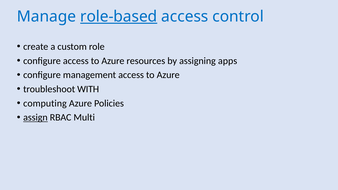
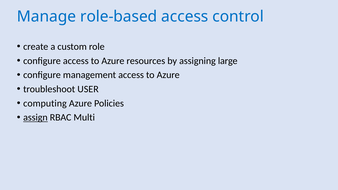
role-based underline: present -> none (119, 17)
apps: apps -> large (228, 61)
WITH: WITH -> USER (88, 89)
